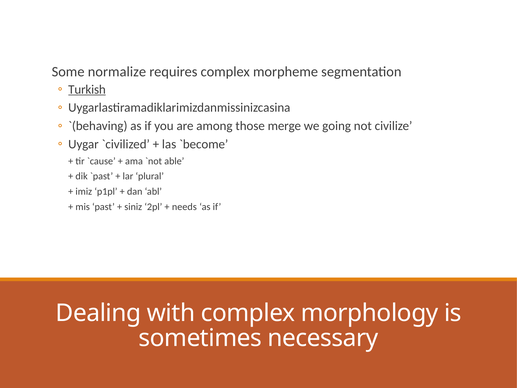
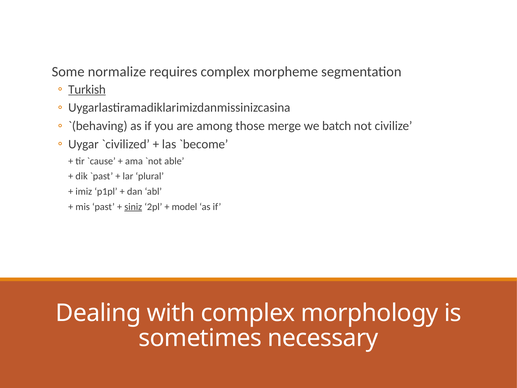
going: going -> batch (337, 126)
siniz underline: none -> present (133, 207)
needs: needs -> model (184, 207)
